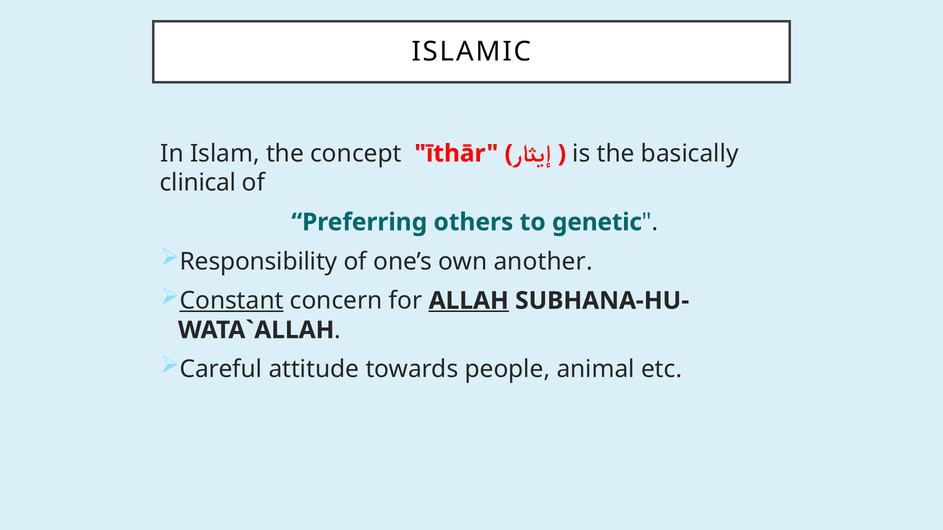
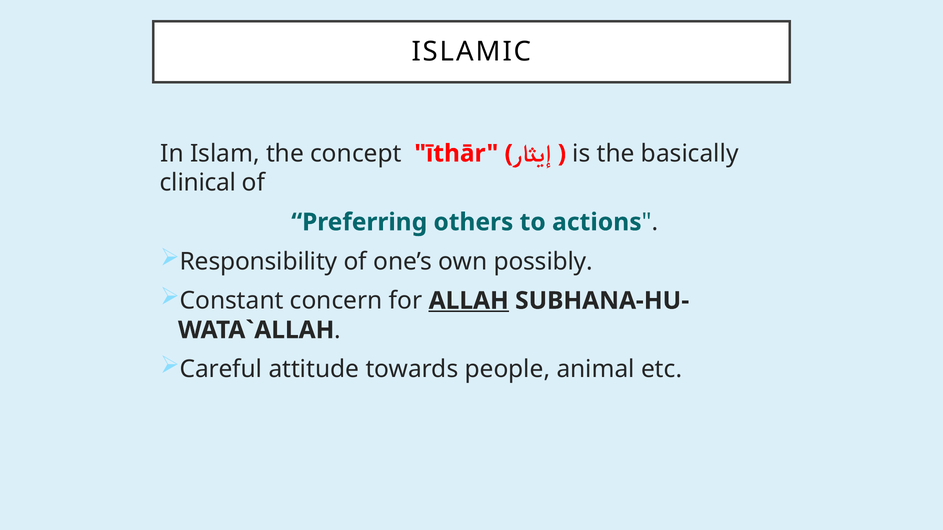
genetic: genetic -> actions (597, 222)
another: another -> possibly (543, 262)
Constant underline: present -> none (232, 301)
